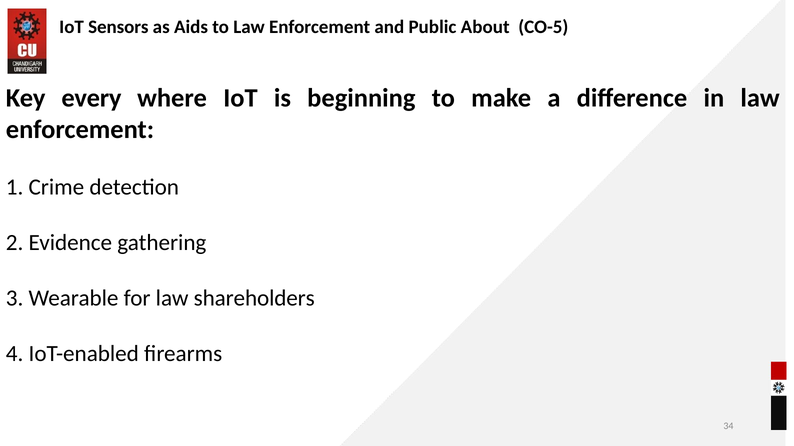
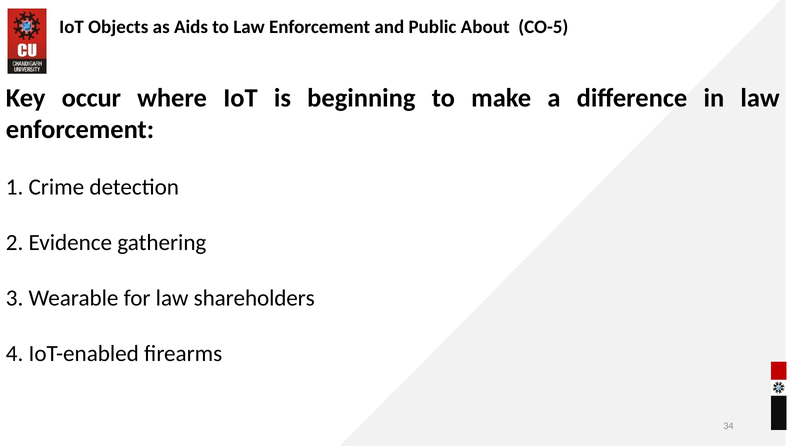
Sensors: Sensors -> Objects (118, 27)
every: every -> occur (91, 98)
